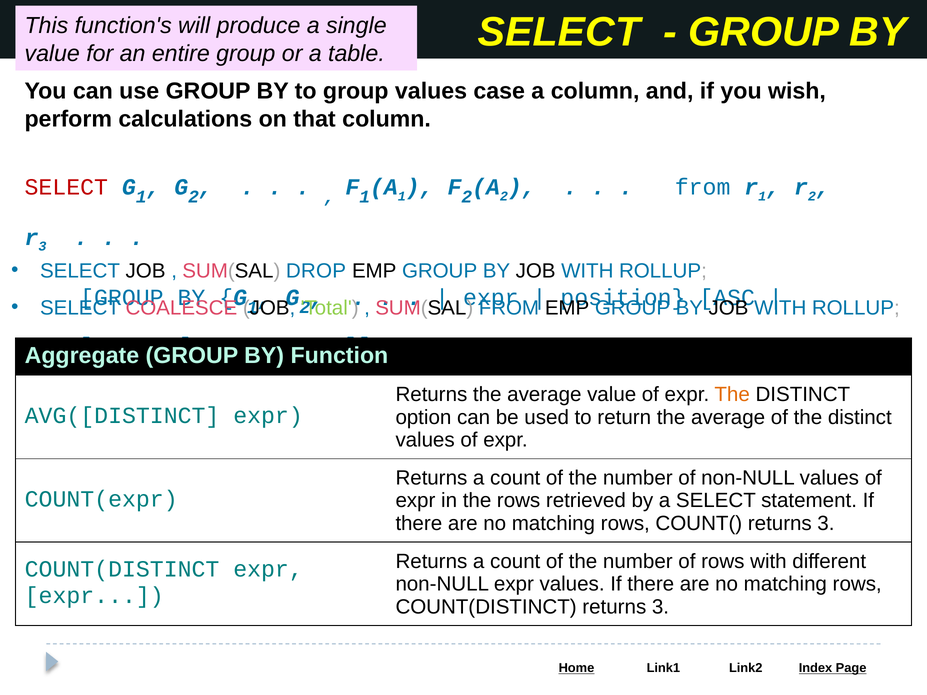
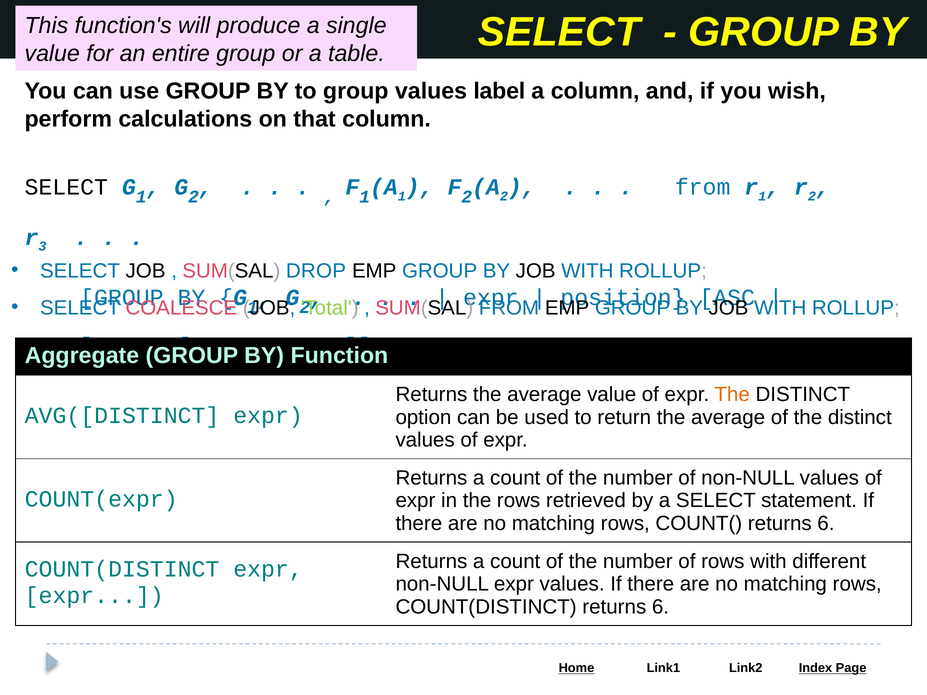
case: case -> label (499, 91)
SELECT colour: red -> black (66, 187)
COUNT( returns 3: 3 -> 6 (826, 524)
COUNT(DISTINCT returns 3: 3 -> 6 (660, 607)
